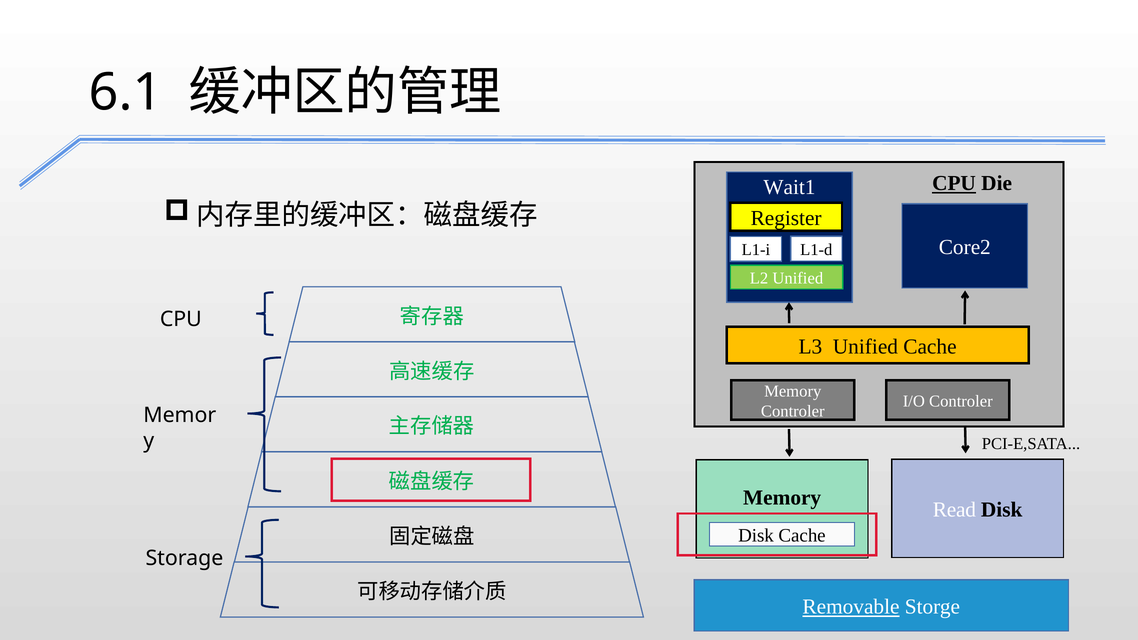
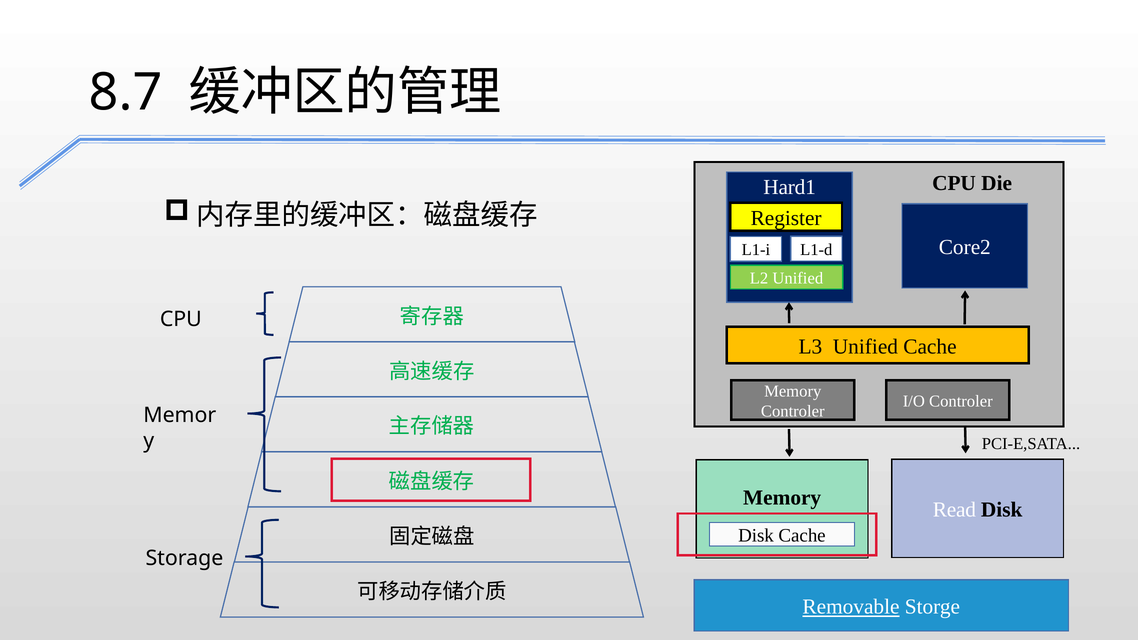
6.1: 6.1 -> 8.7 (126, 93)
CPU underline: present -> none (954, 183)
Wait1: Wait1 -> Hard1 (790, 187)
